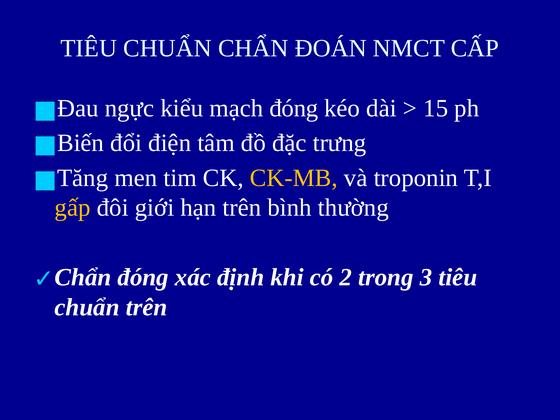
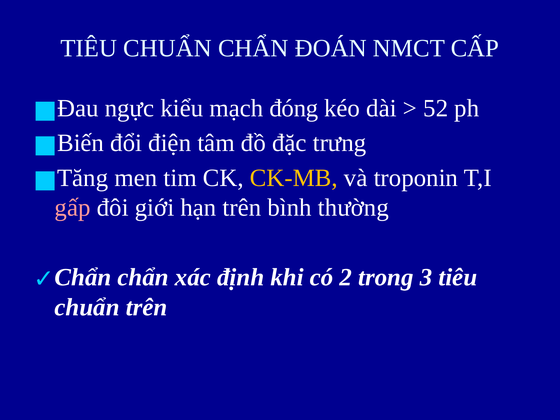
15: 15 -> 52 (436, 108)
gấp colour: yellow -> pink (73, 208)
Chẩn đóng: đóng -> chẩn (143, 277)
